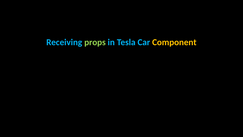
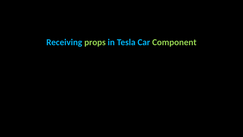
Component colour: yellow -> light green (174, 42)
